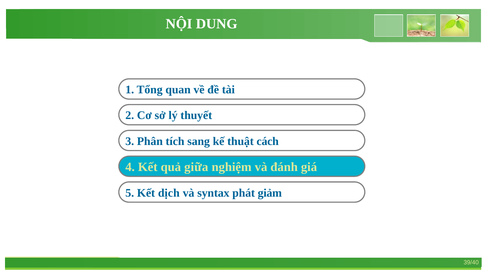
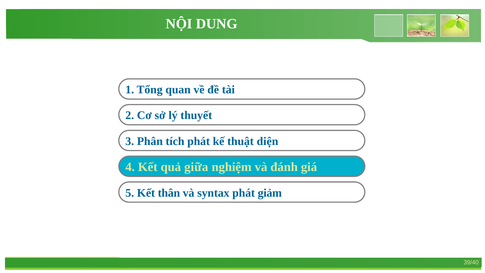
tích sang: sang -> phát (199, 141)
cách: cách -> diện (268, 141)
dịch: dịch -> thân (169, 193)
